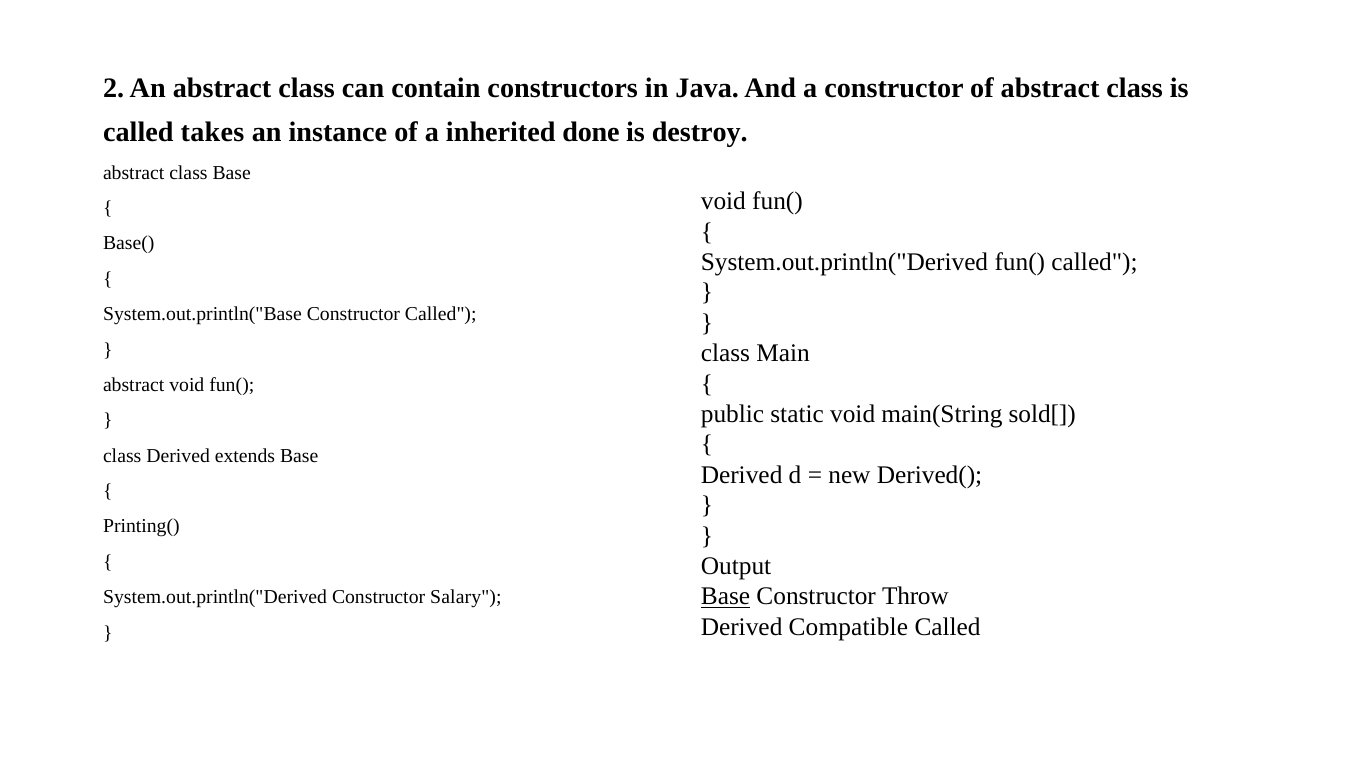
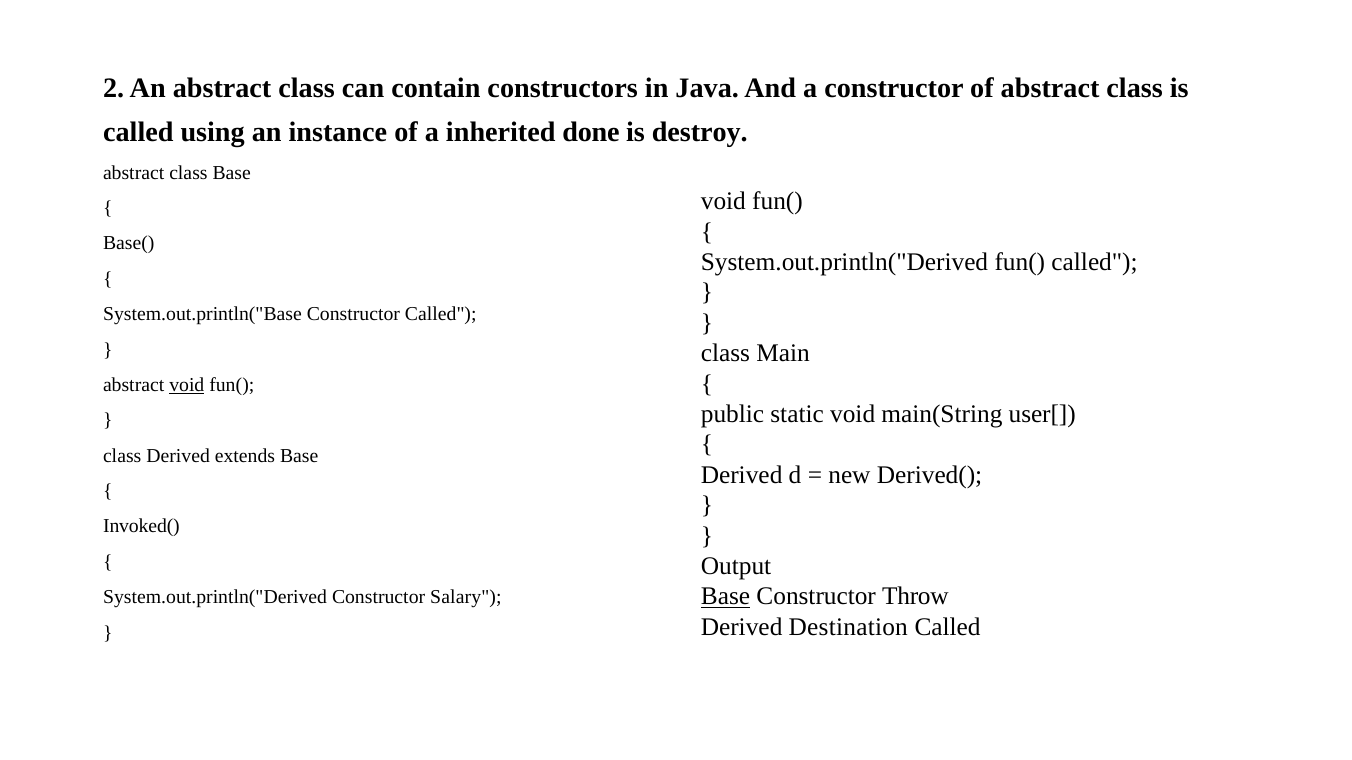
takes: takes -> using (213, 133)
void underline: none -> present (187, 385)
sold[: sold[ -> user[ (1042, 414)
Printing(: Printing( -> Invoked( (141, 527)
Compatible: Compatible -> Destination (848, 627)
